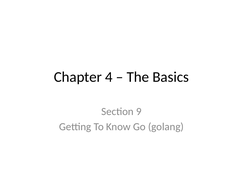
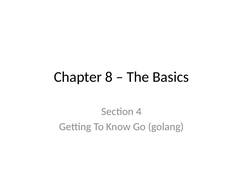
4: 4 -> 8 (109, 77)
9: 9 -> 4 (139, 112)
